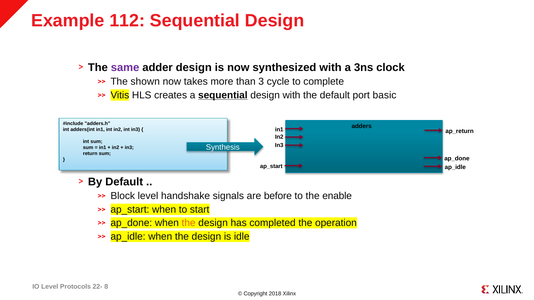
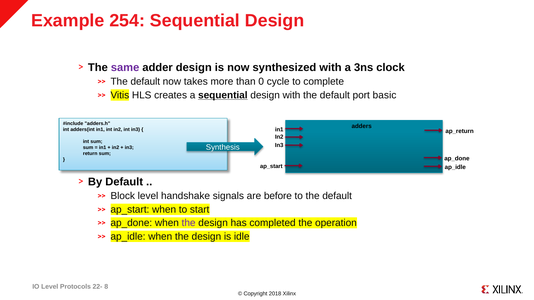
112: 112 -> 254 (127, 21)
shown: shown -> default (145, 82)
3: 3 -> 0 (261, 82)
to the enable: enable -> default (337, 196)
the colour: orange -> purple (189, 223)
